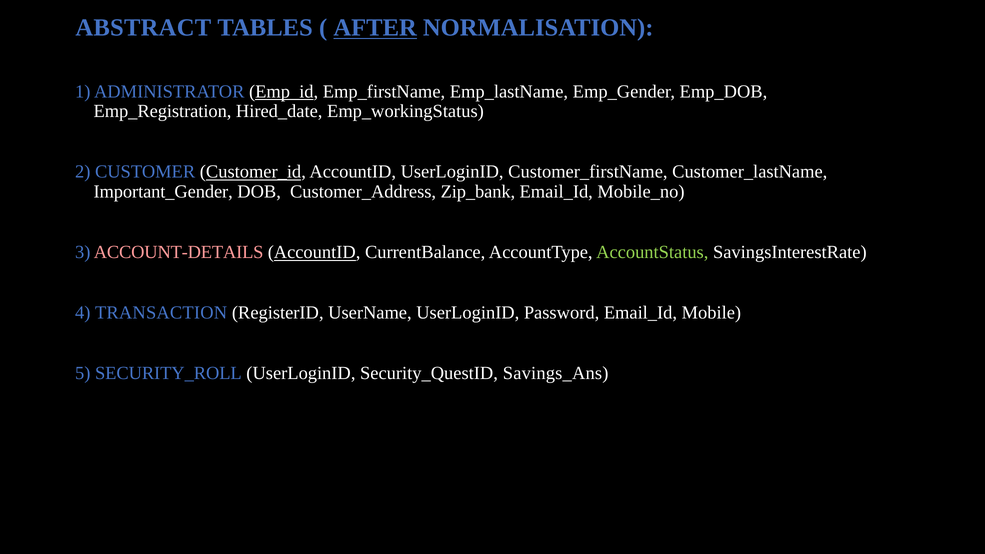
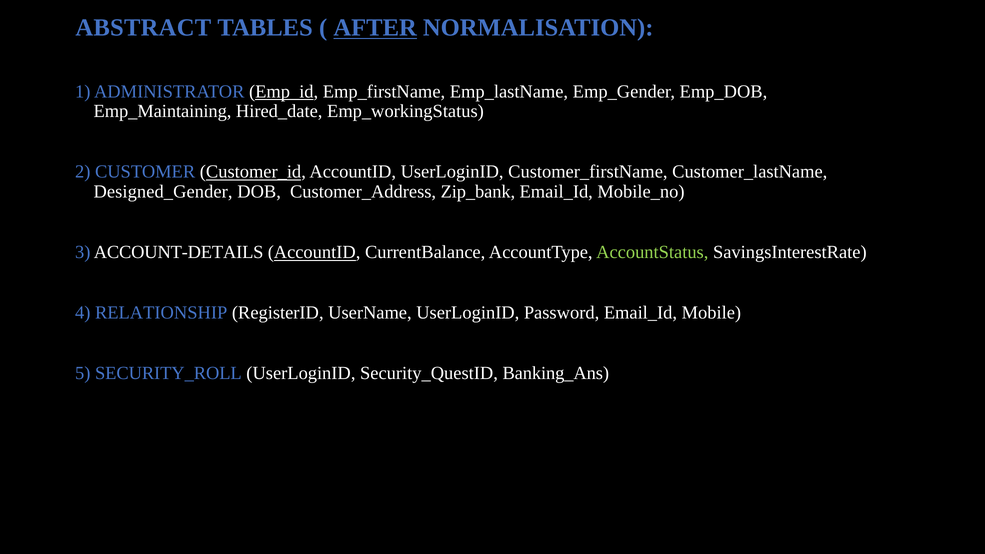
Emp_Registration: Emp_Registration -> Emp_Maintaining (162, 111)
Important_Gender: Important_Gender -> Designed_Gender (163, 192)
ACCOUNT-DETAILS colour: pink -> white (179, 252)
TRANSACTION: TRANSACTION -> RELATIONSHIP (161, 313)
Savings_Ans: Savings_Ans -> Banking_Ans (556, 373)
